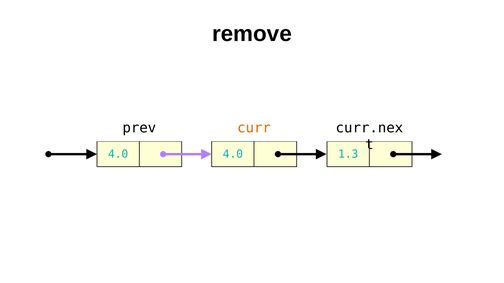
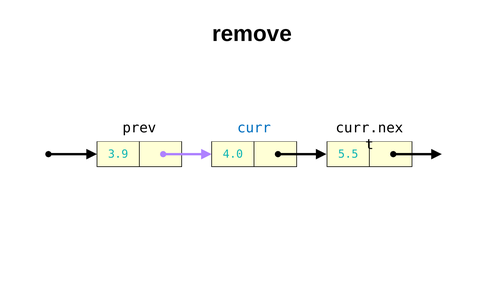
curr colour: orange -> blue (254, 128)
4.0: 4.0 -> 3.9 (118, 155)
1.3: 1.3 -> 5.5 (348, 155)
